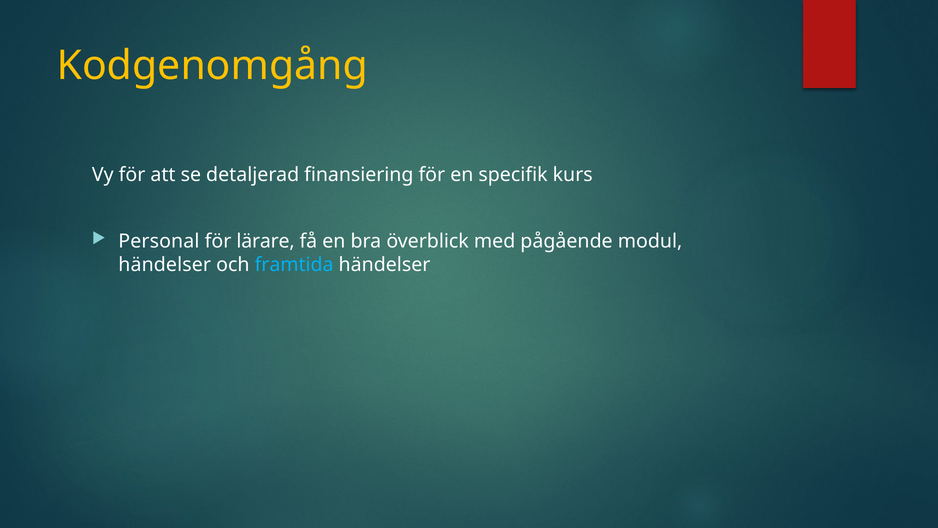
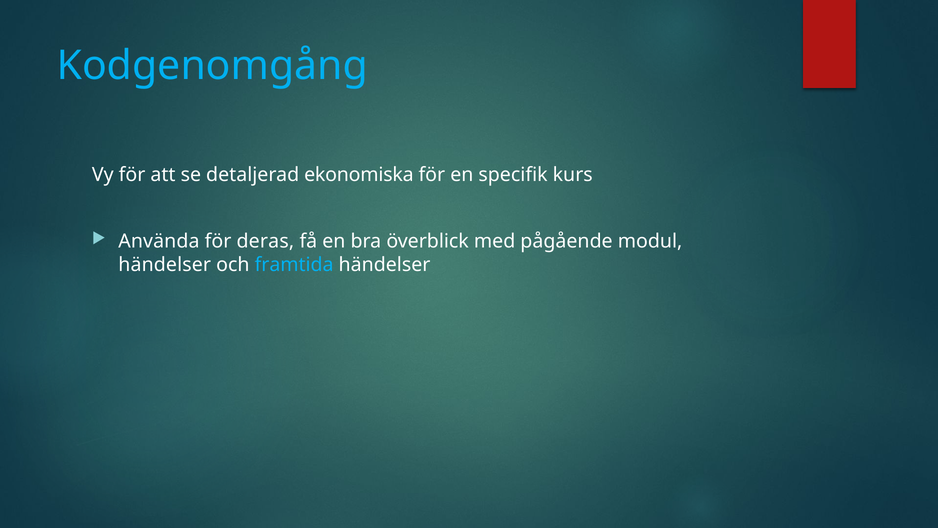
Kodgenomgång colour: yellow -> light blue (212, 66)
finansiering: finansiering -> ekonomiska (359, 175)
Personal: Personal -> Använda (159, 241)
lärare: lärare -> deras (265, 241)
